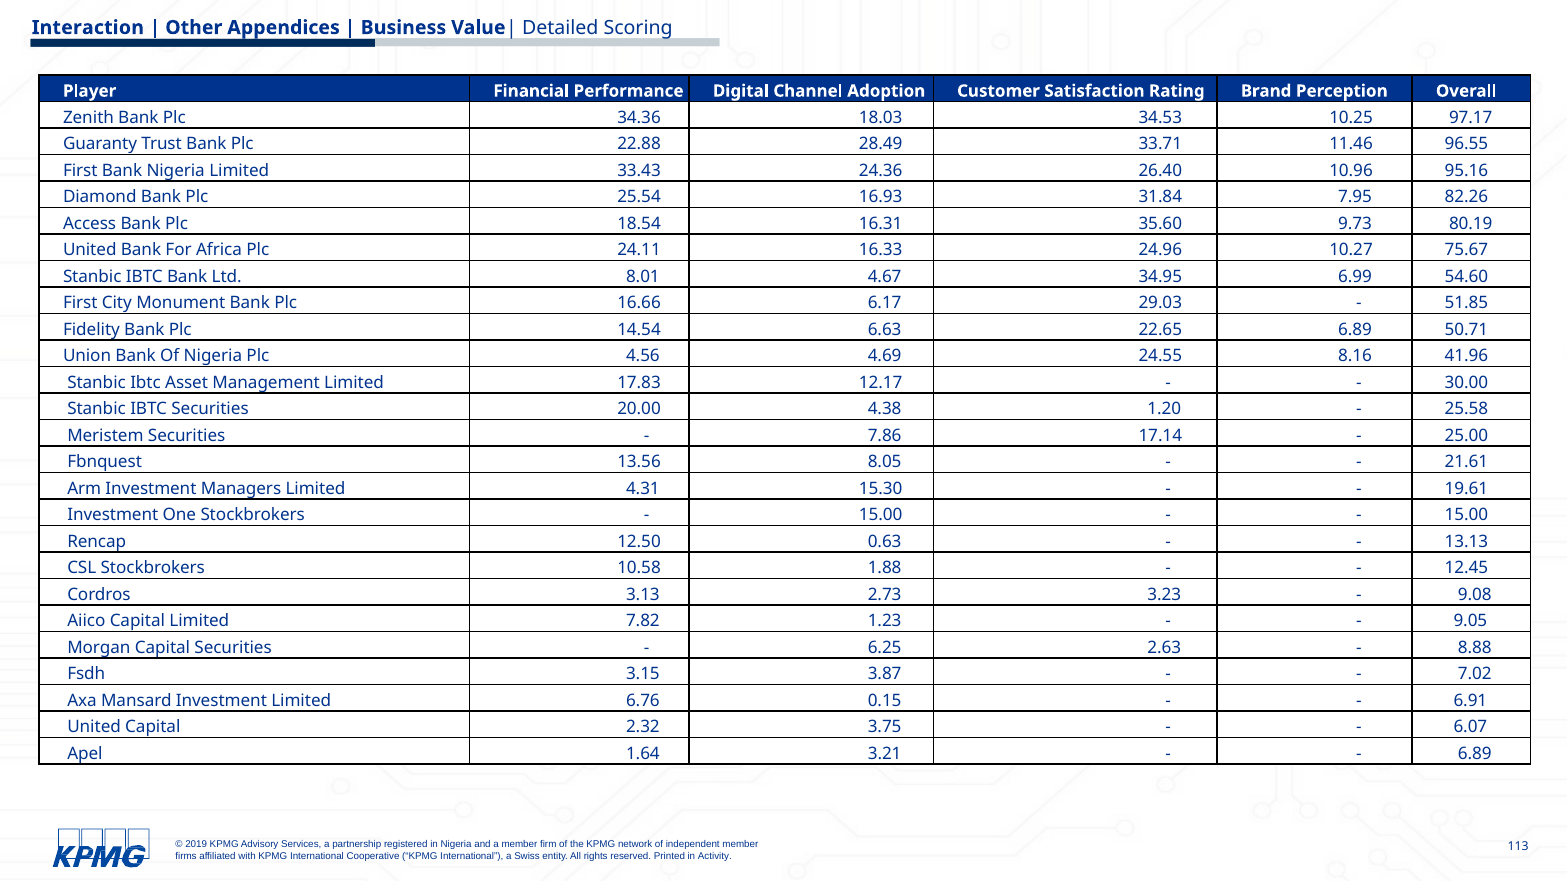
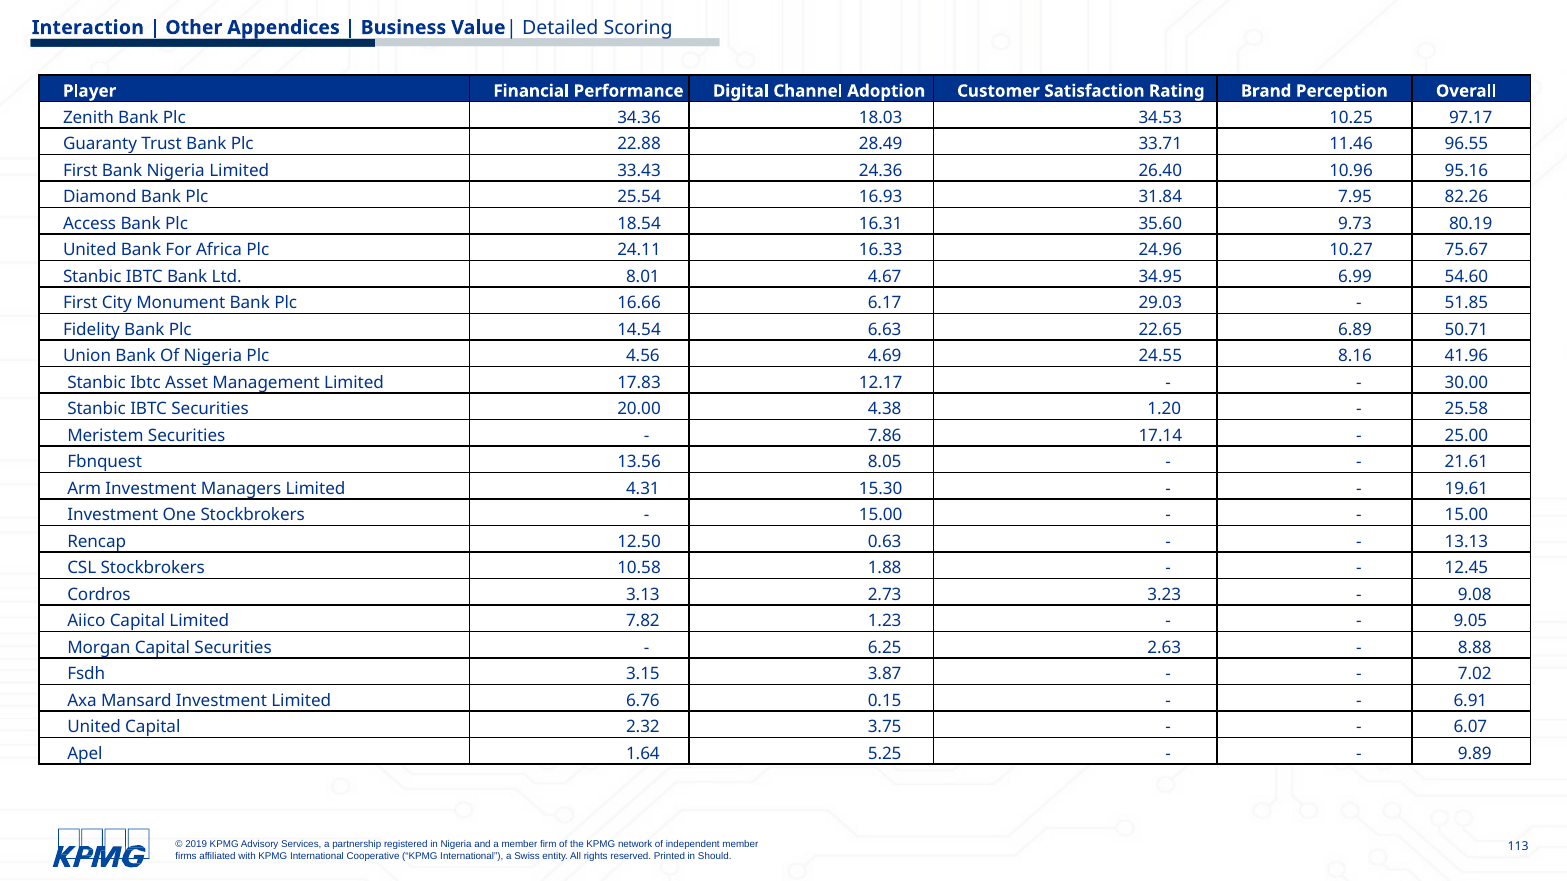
3.21: 3.21 -> 5.25 (885, 754)
6.89: 6.89 -> 9.89 (1475, 754)
Activity: Activity -> Should (715, 856)
